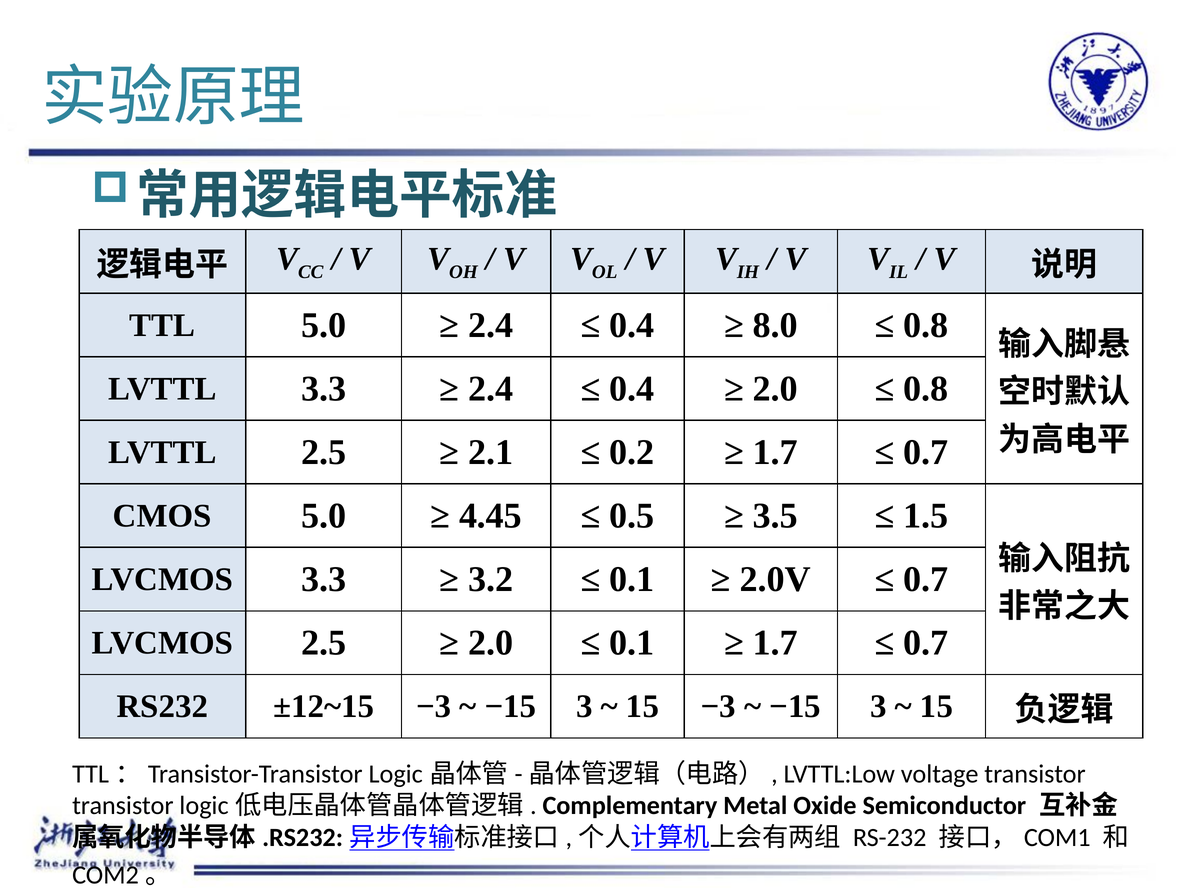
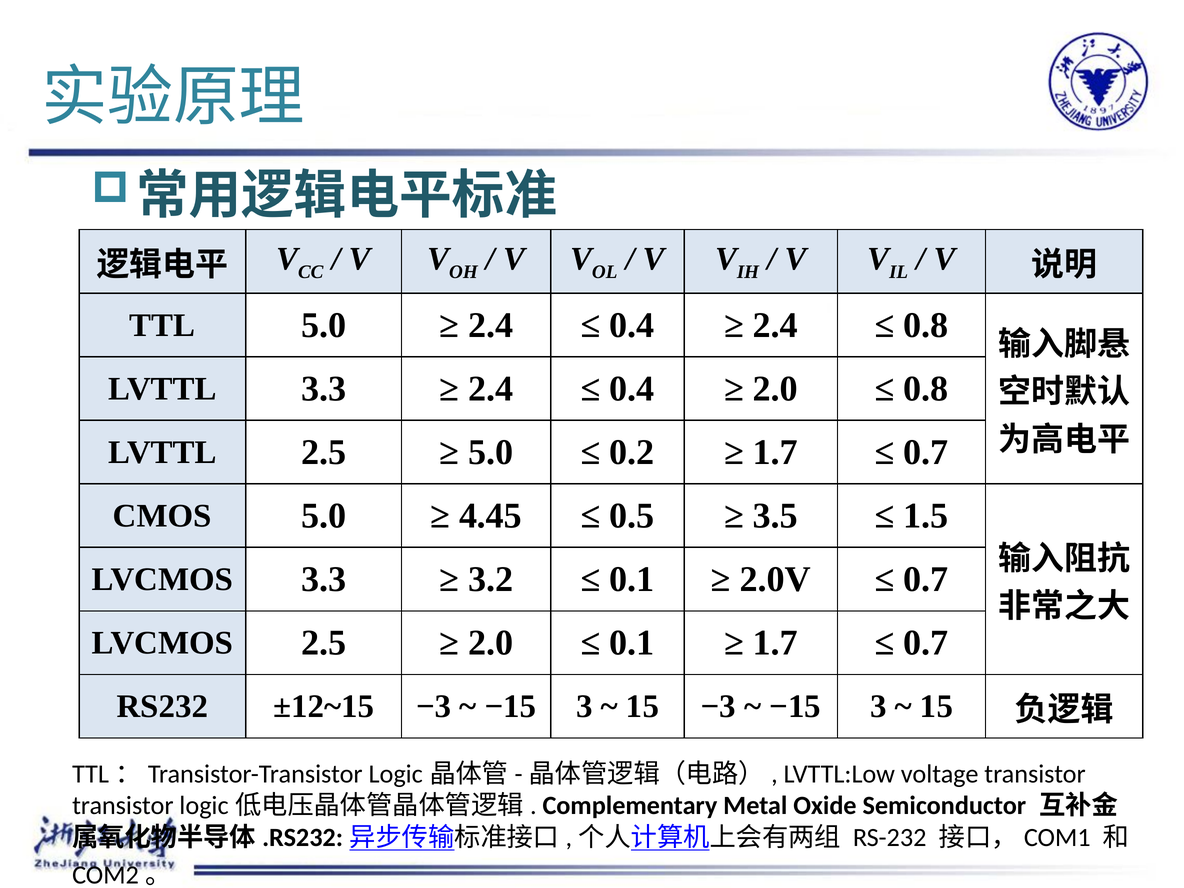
8.0: 8.0 -> 2.4 (775, 325)
2.1: 2.1 -> 5.0 (491, 452)
